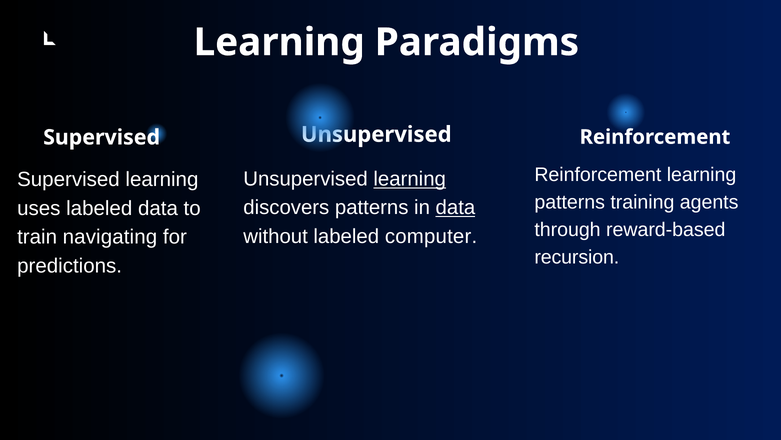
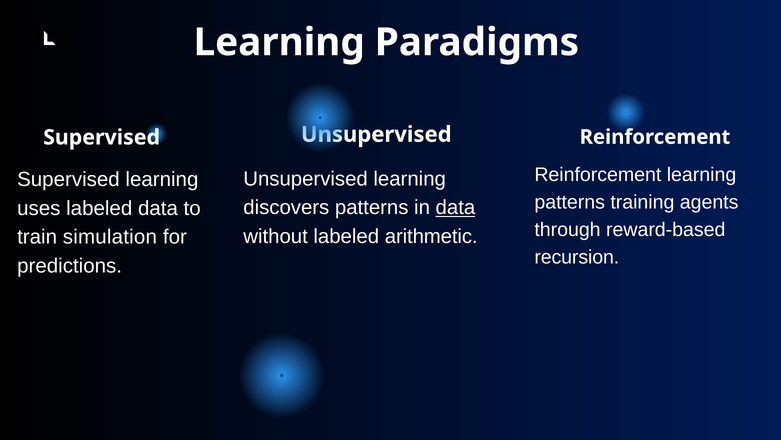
learning underline: present -> none (410, 179)
computer: computer -> arithmetic (431, 236)
navigating: navigating -> simulation (110, 237)
